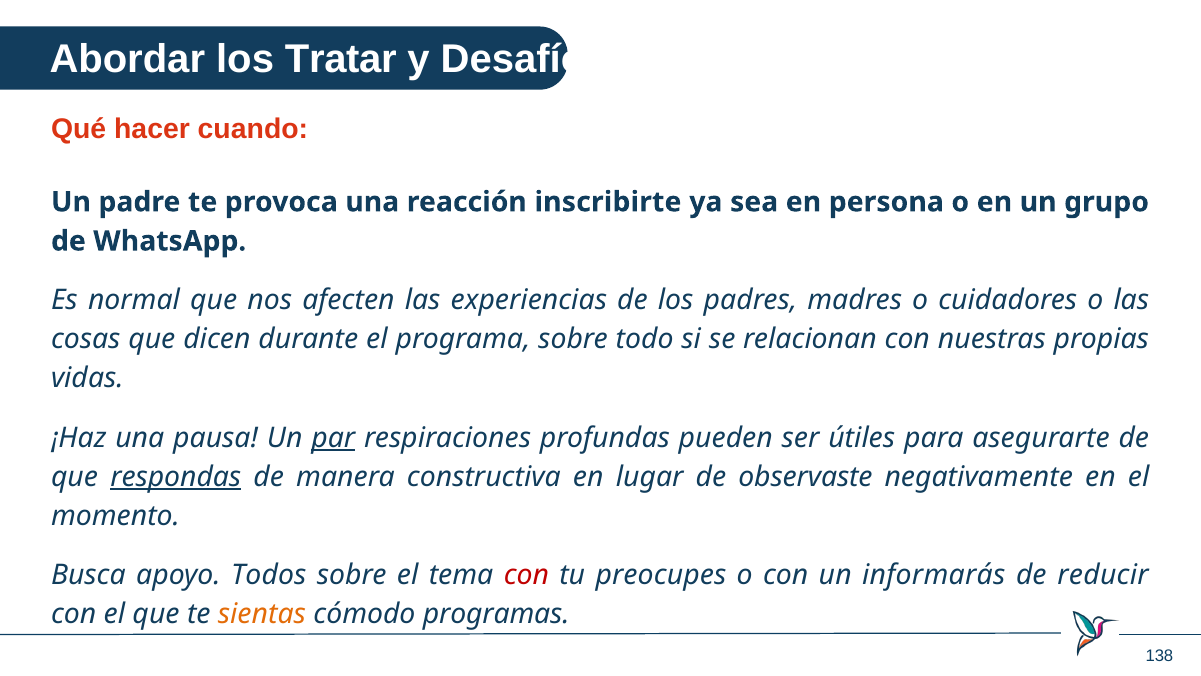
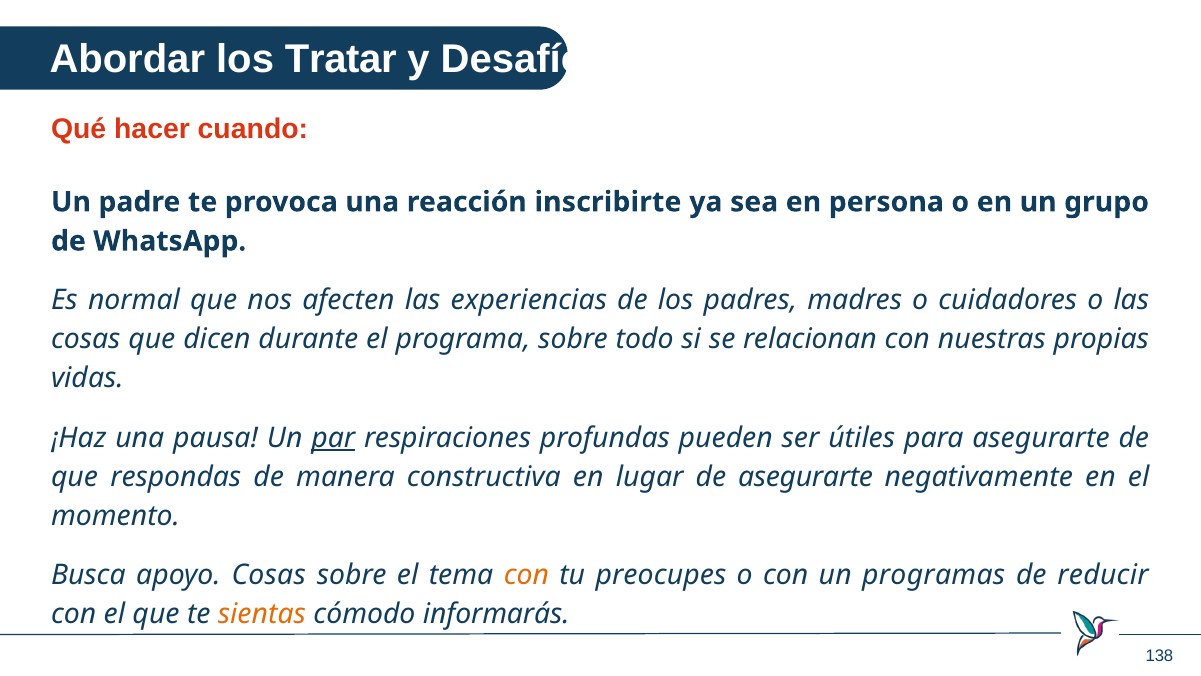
respondas underline: present -> none (176, 477)
de observaste: observaste -> asegurarte (806, 477)
apoyo Todos: Todos -> Cosas (269, 575)
con colour: red -> orange (526, 575)
informarás: informarás -> programas (934, 575)
programas: programas -> informarás (496, 614)
